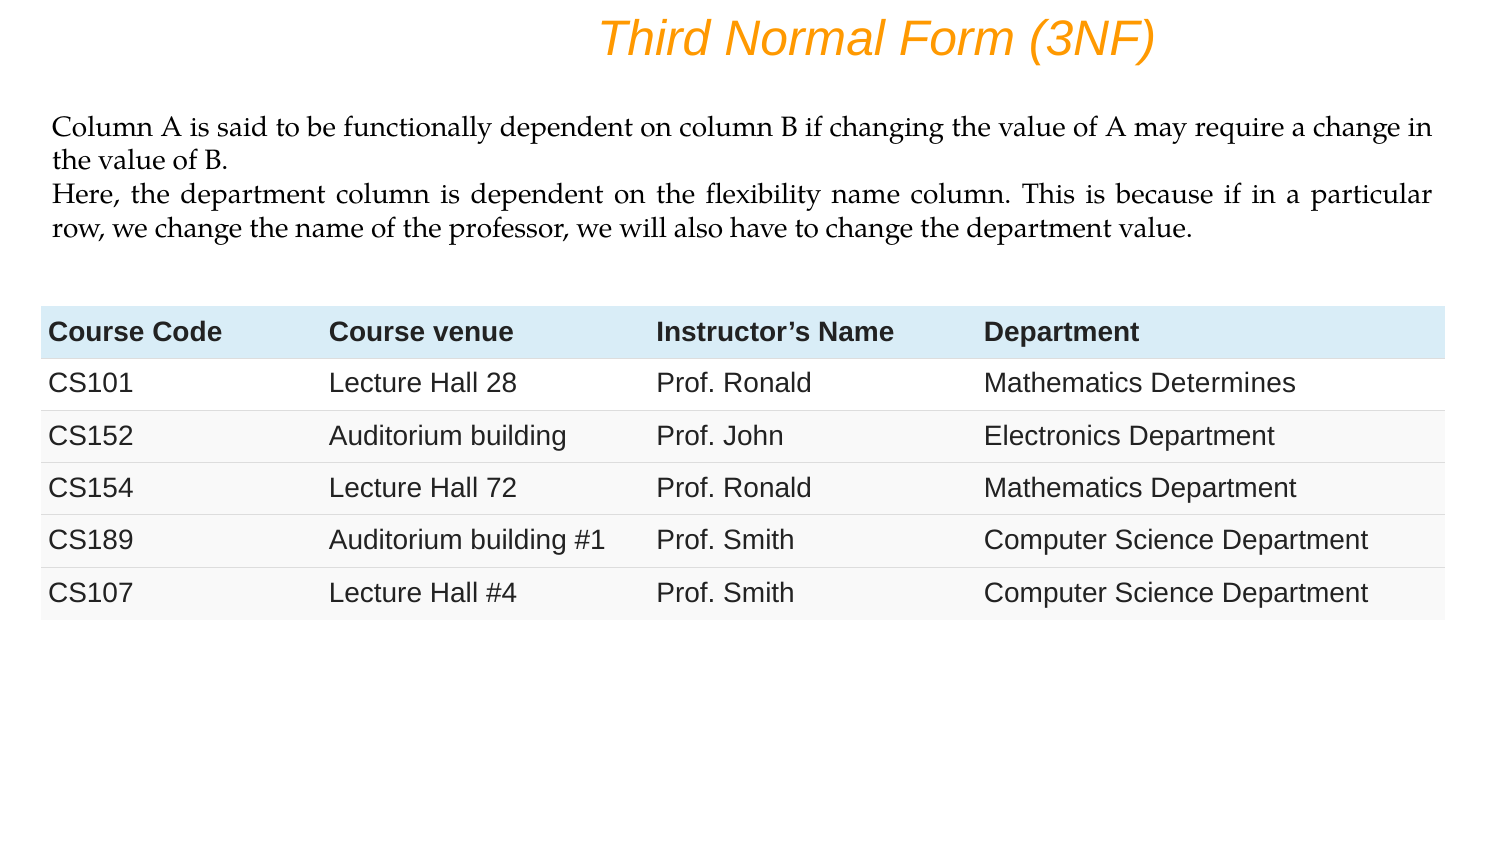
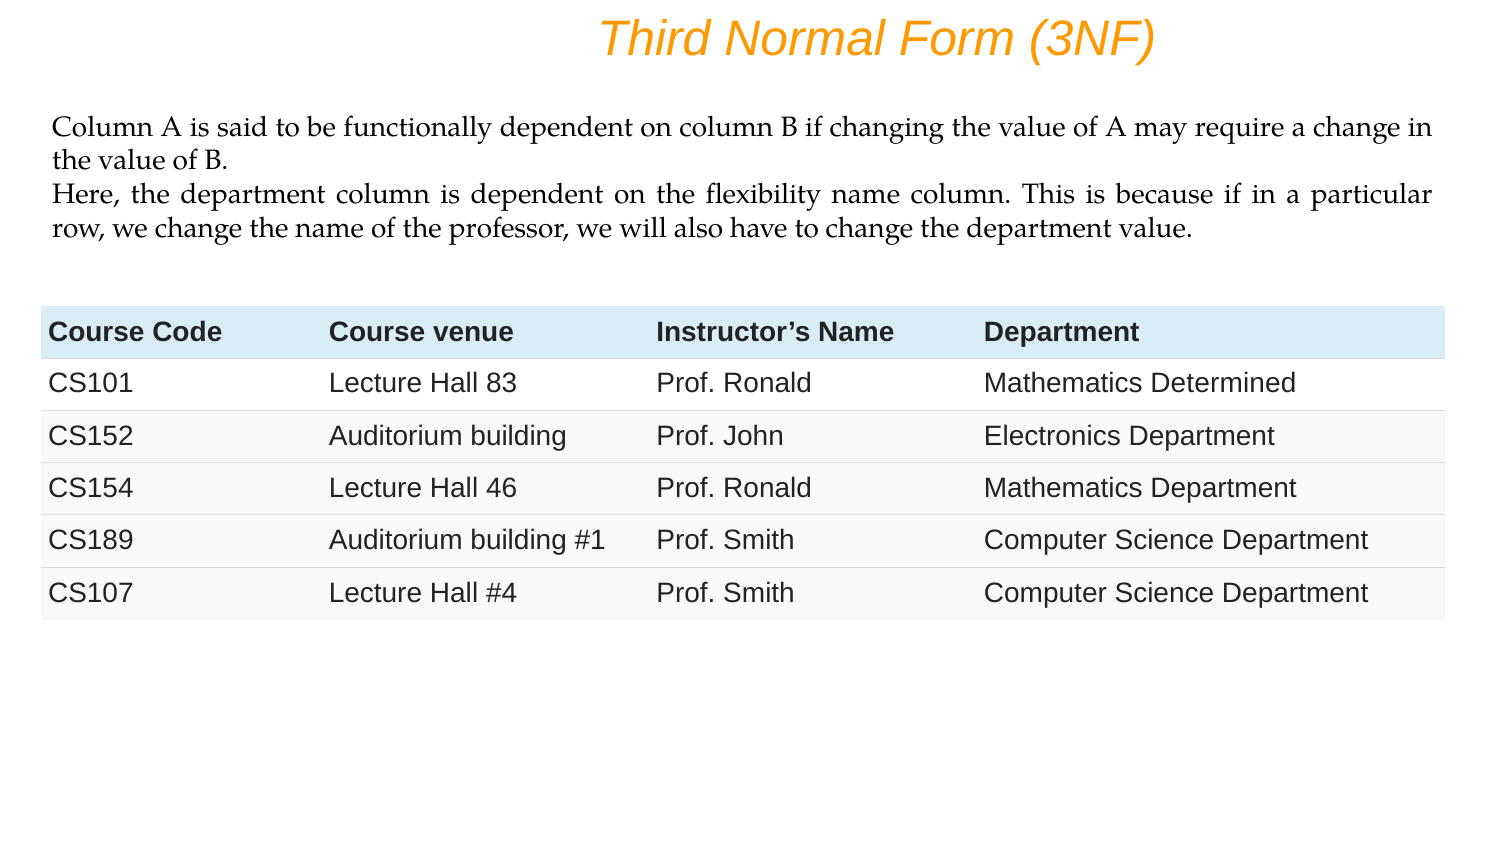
28: 28 -> 83 (502, 383)
Determines: Determines -> Determined (1223, 383)
72: 72 -> 46 (502, 488)
